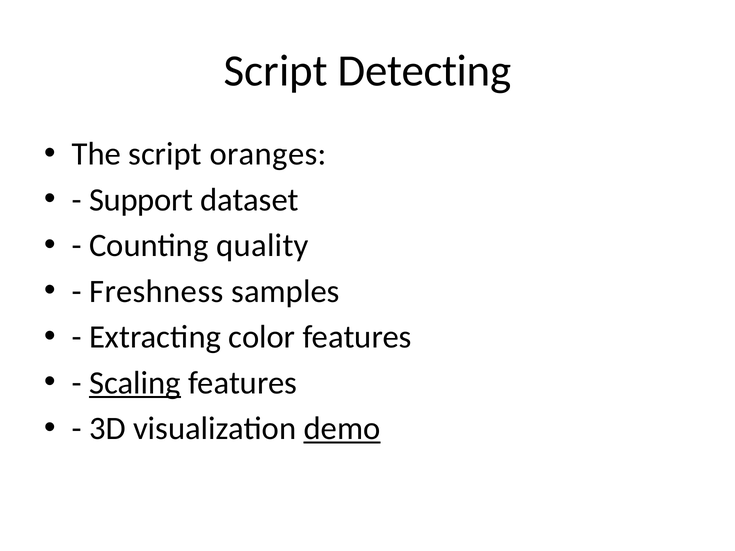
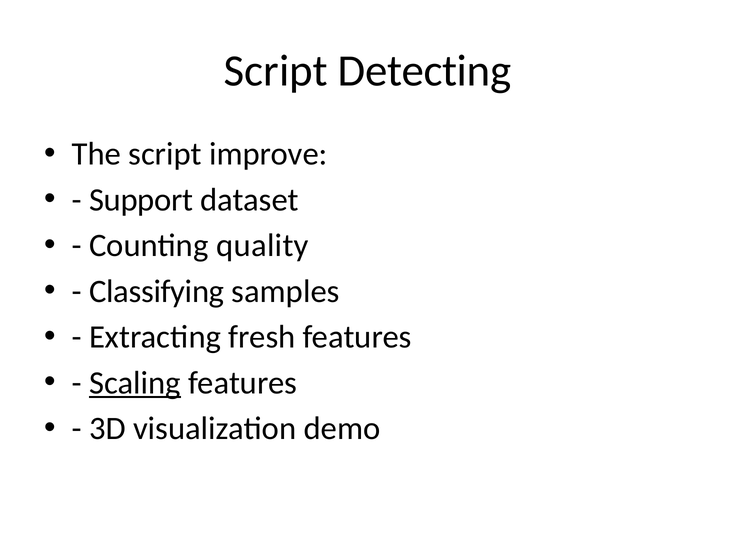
oranges: oranges -> improve (268, 154)
Freshness: Freshness -> Classifying (157, 291)
color: color -> fresh (262, 337)
demo underline: present -> none (342, 429)
